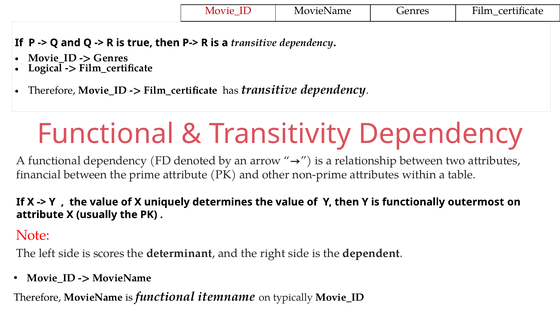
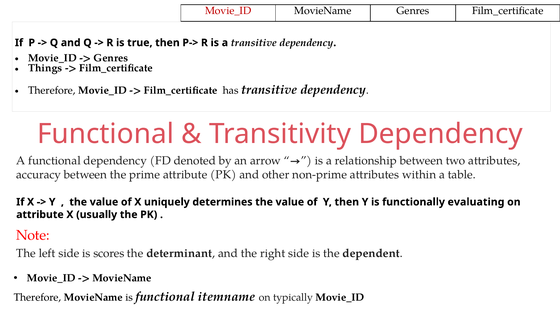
Logical: Logical -> Things (45, 68)
financial: financial -> accuracy (39, 175)
outermost: outermost -> evaluating (476, 202)
